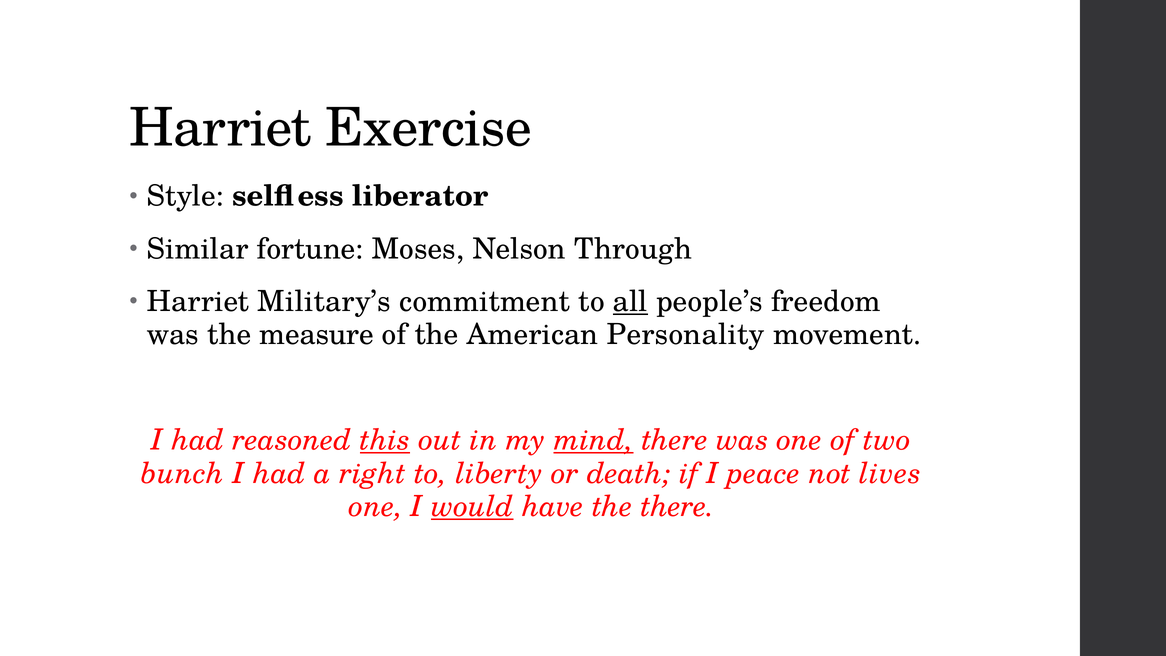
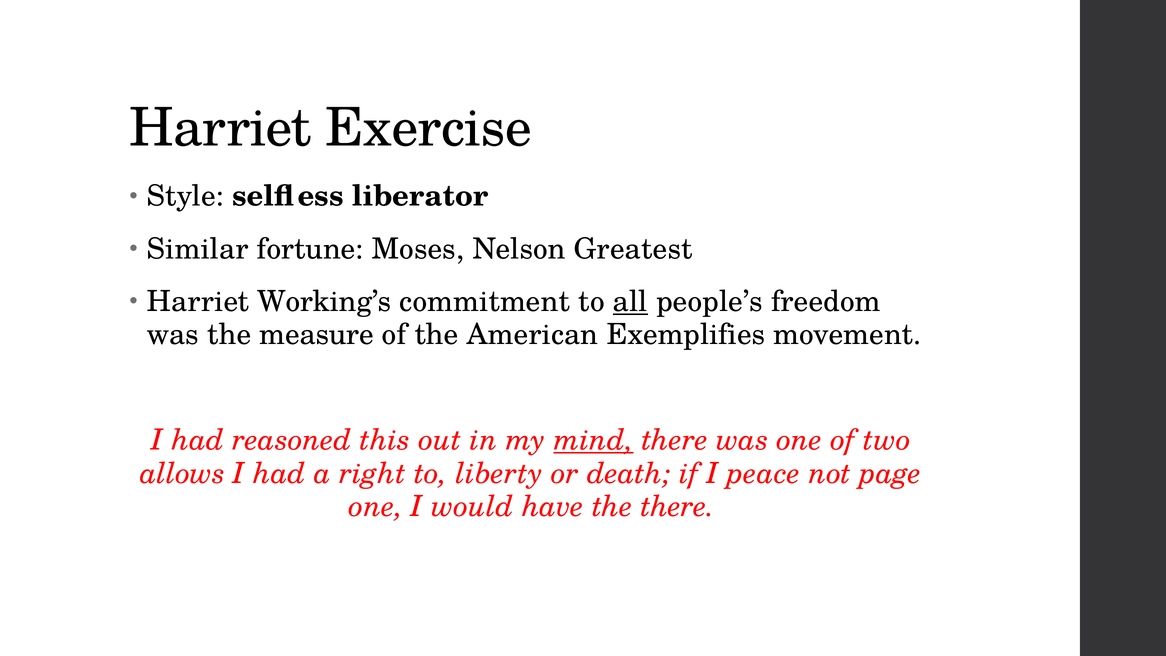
Through: Through -> Greatest (633, 249)
Military’s: Military’s -> Working’s (324, 302)
Personality: Personality -> Exemplifies (686, 335)
this underline: present -> none (385, 440)
bunch: bunch -> allows (183, 473)
lives: lives -> page (890, 473)
would underline: present -> none (472, 507)
